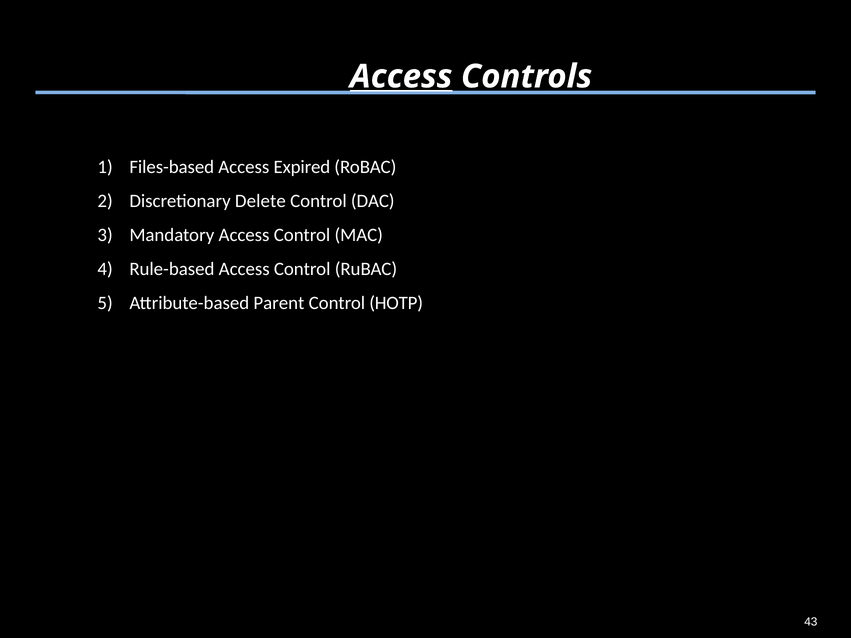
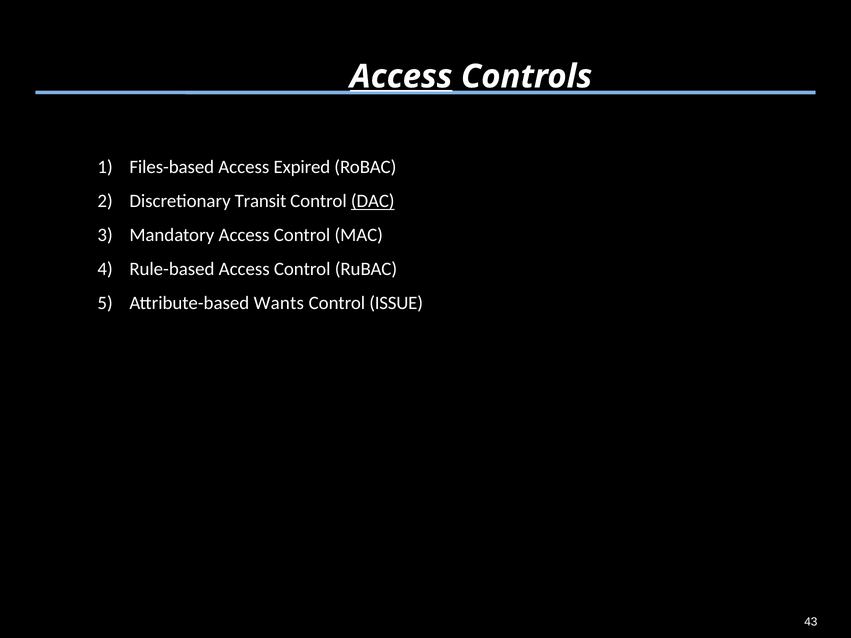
Delete: Delete -> Transit (261, 201)
DAC underline: none -> present (373, 201)
Parent: Parent -> Wants (279, 303)
HOTP: HOTP -> ISSUE (396, 303)
